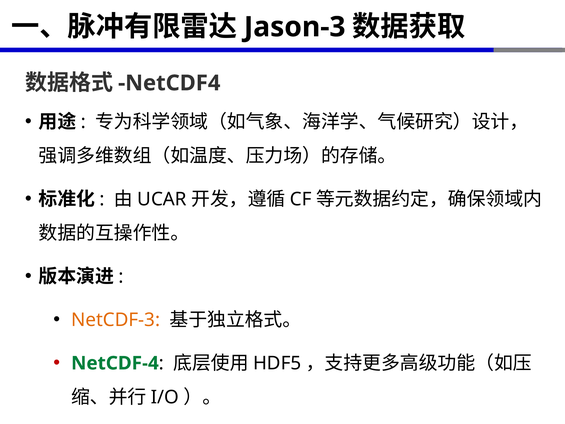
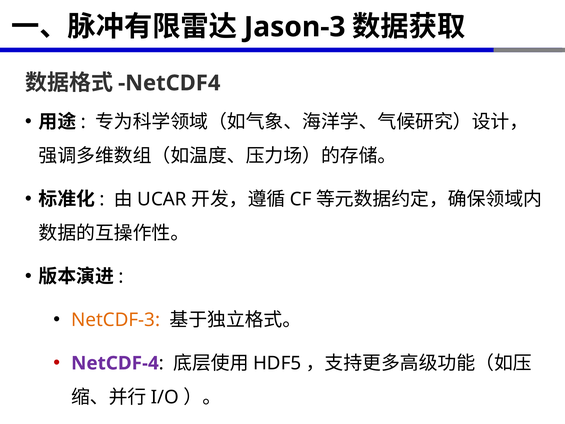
NetCDF-4 colour: green -> purple (115, 363)
